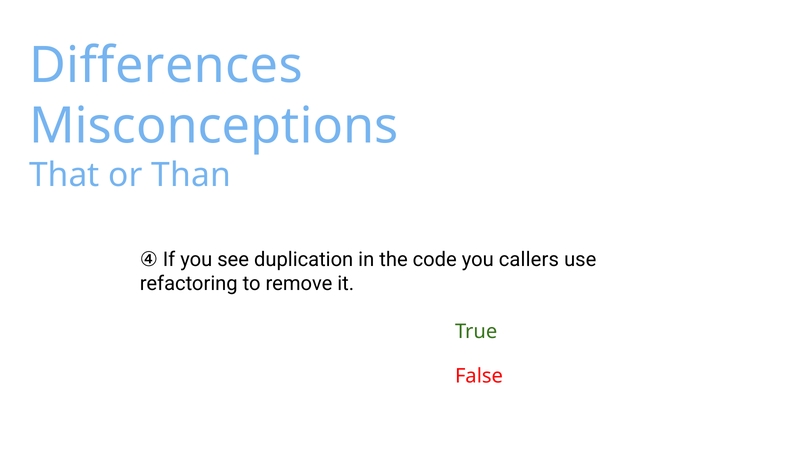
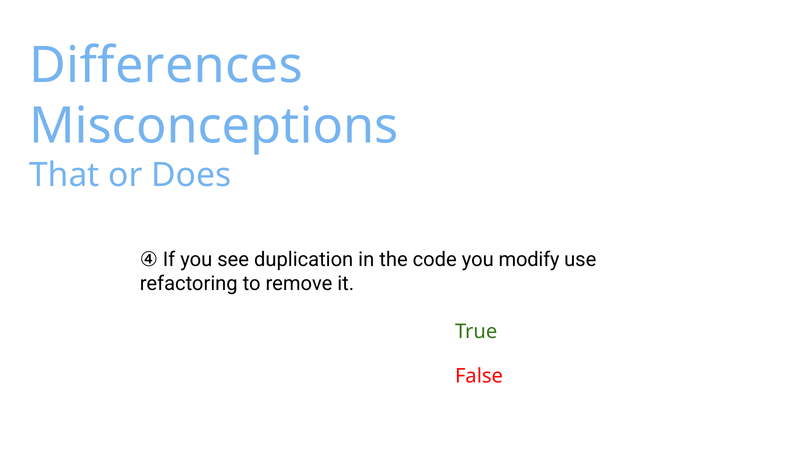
Than: Than -> Does (191, 175)
callers: callers -> modify (529, 260)
